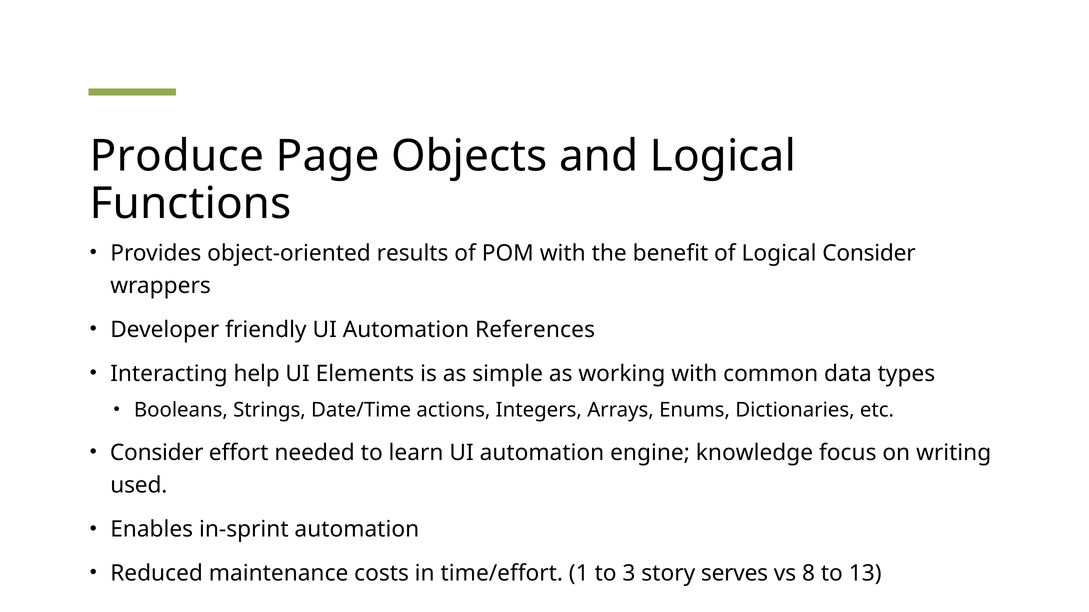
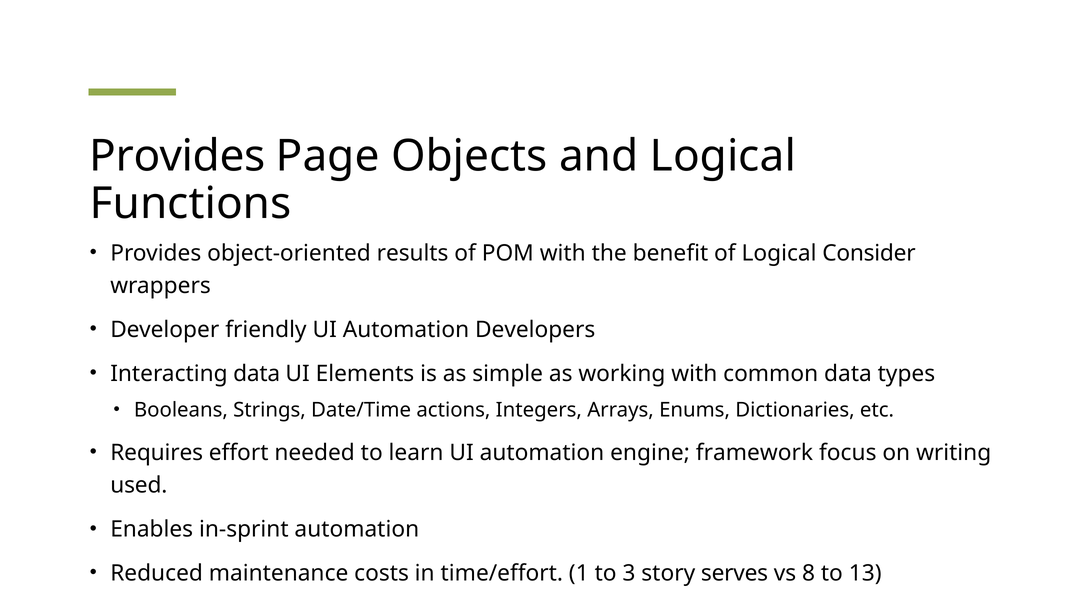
Produce: Produce -> Provides (177, 156)
References: References -> Developers (535, 330)
Interacting help: help -> data (257, 374)
Consider: Consider -> Requires (157, 453)
knowledge: knowledge -> framework (754, 453)
